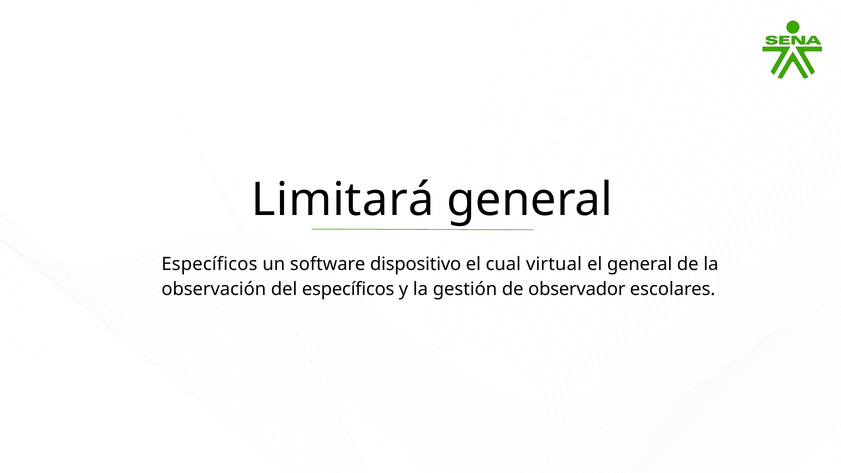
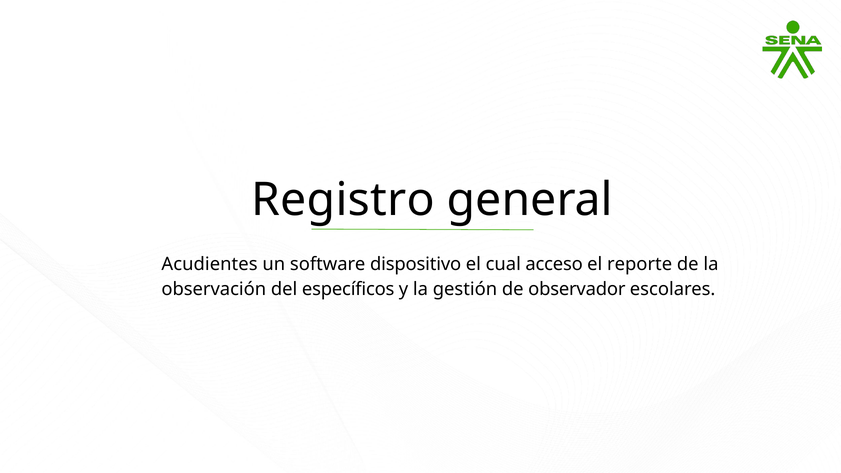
Limitará: Limitará -> Registro (343, 200)
Específicos: Específicos -> Acudientes (210, 264)
virtual: virtual -> acceso (554, 264)
el general: general -> reporte (640, 264)
